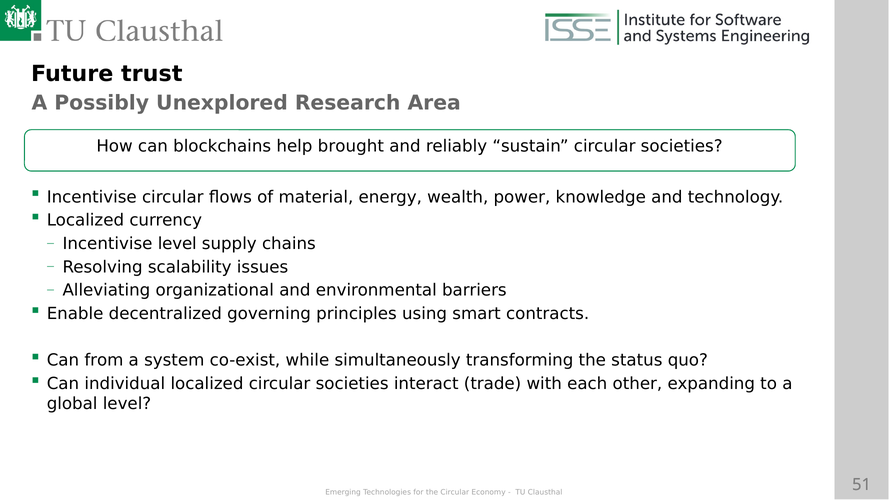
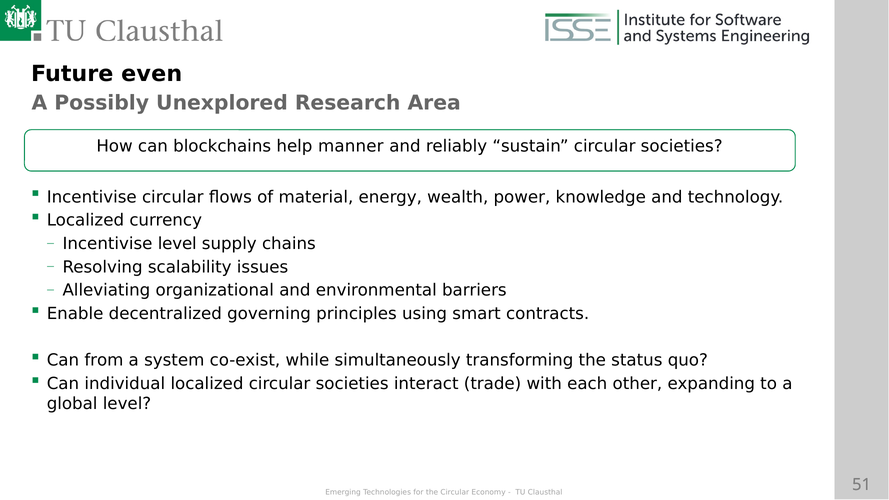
trust: trust -> even (152, 74)
brought: brought -> manner (351, 146)
